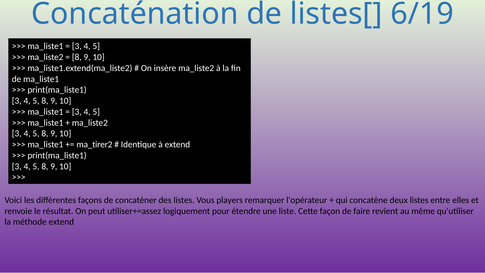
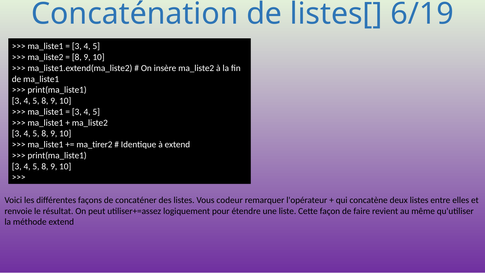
players: players -> codeur (230, 200)
